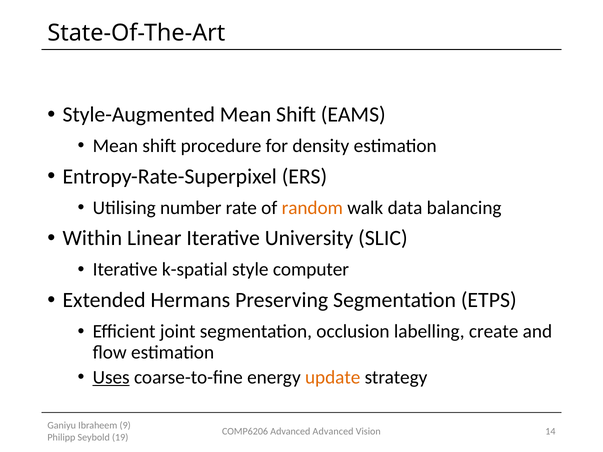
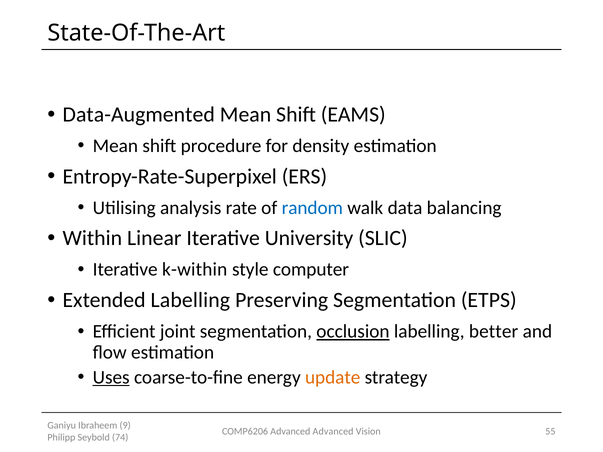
Style-Augmented: Style-Augmented -> Data-Augmented (139, 115)
number: number -> analysis (191, 208)
random colour: orange -> blue (312, 208)
k-spatial: k-spatial -> k-within (195, 270)
Extended Hermans: Hermans -> Labelling (190, 300)
occlusion underline: none -> present (353, 332)
create: create -> better (494, 332)
14: 14 -> 55 (550, 432)
19: 19 -> 74 (120, 438)
